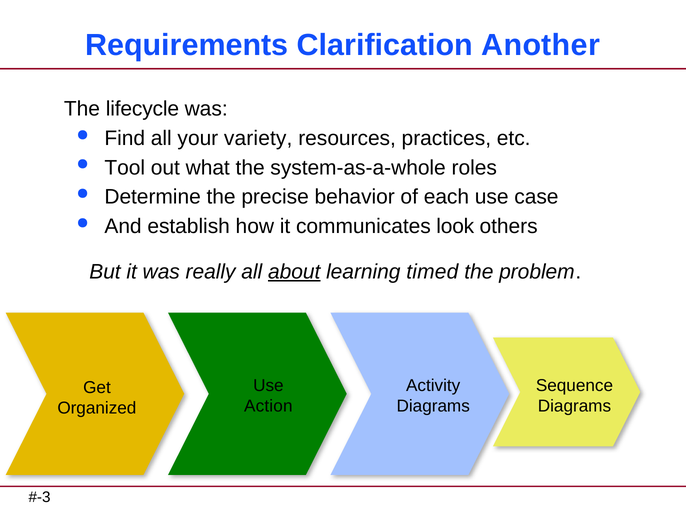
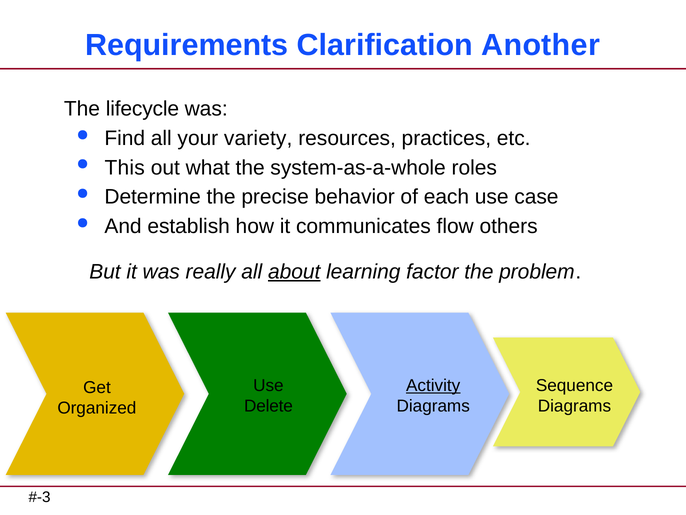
Tool: Tool -> This (125, 168)
look: look -> flow (455, 226)
timed: timed -> factor (432, 272)
Activity underline: none -> present (433, 385)
Action: Action -> Delete (268, 406)
